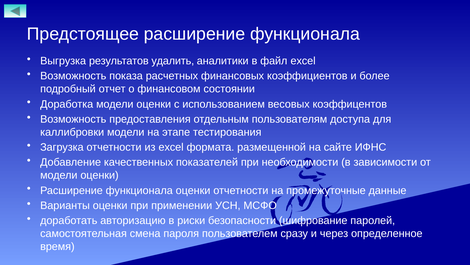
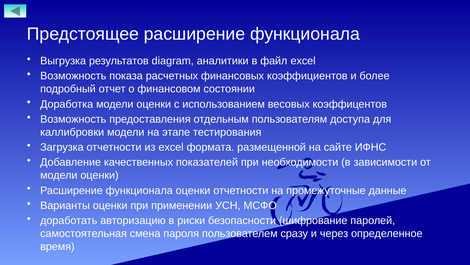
удалить: удалить -> diagram (173, 61)
